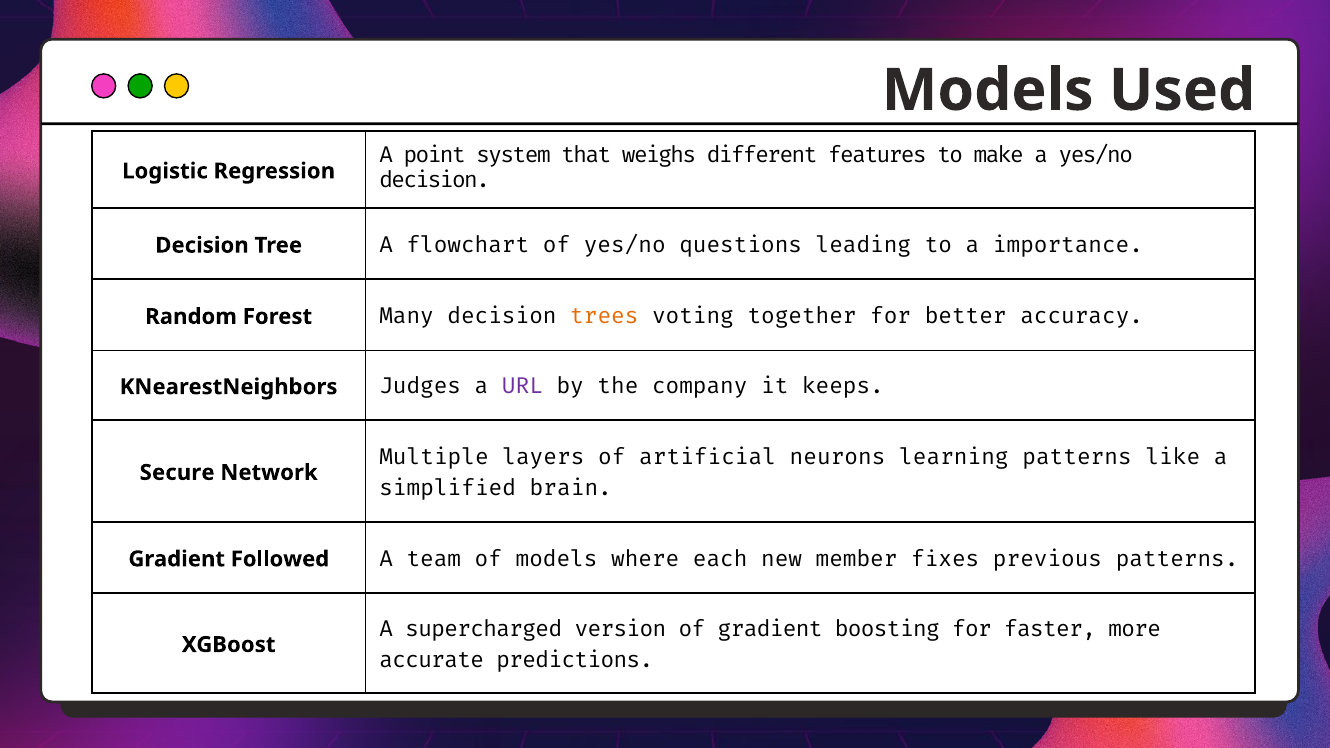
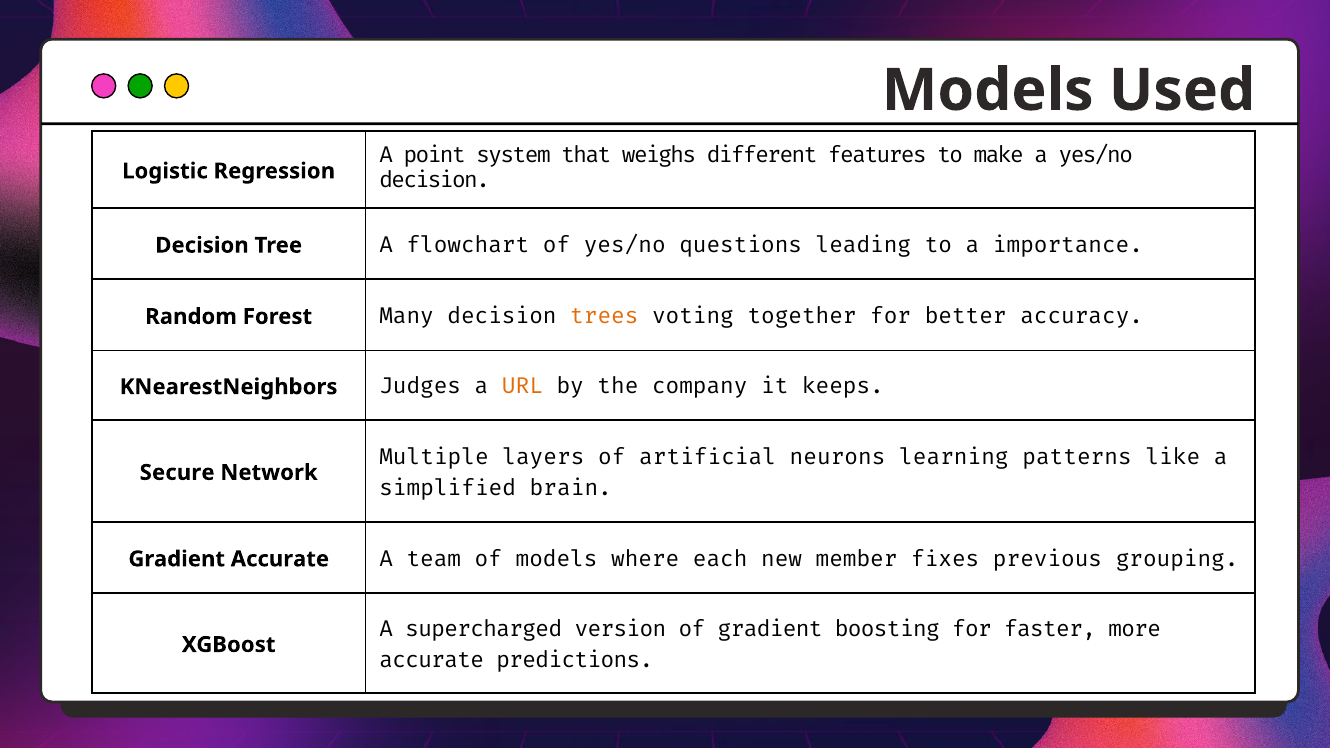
URL colour: purple -> orange (522, 387)
Gradient Followed: Followed -> Accurate (280, 559)
previous patterns: patterns -> grouping (1177, 559)
